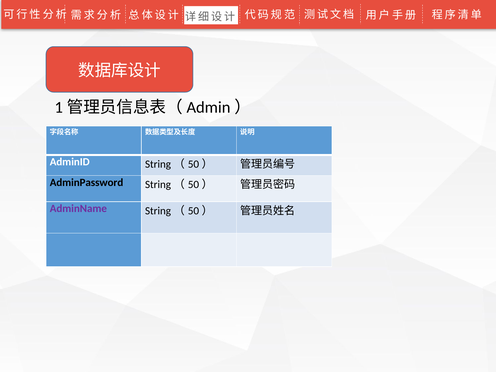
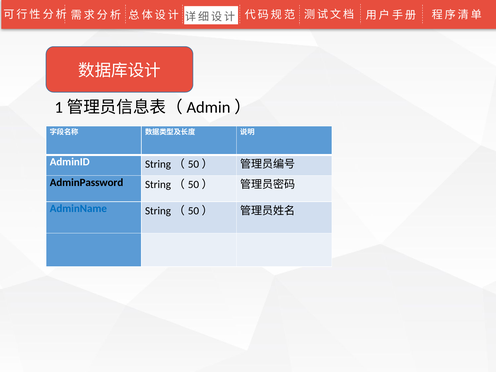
AdminName colour: purple -> blue (78, 209)
